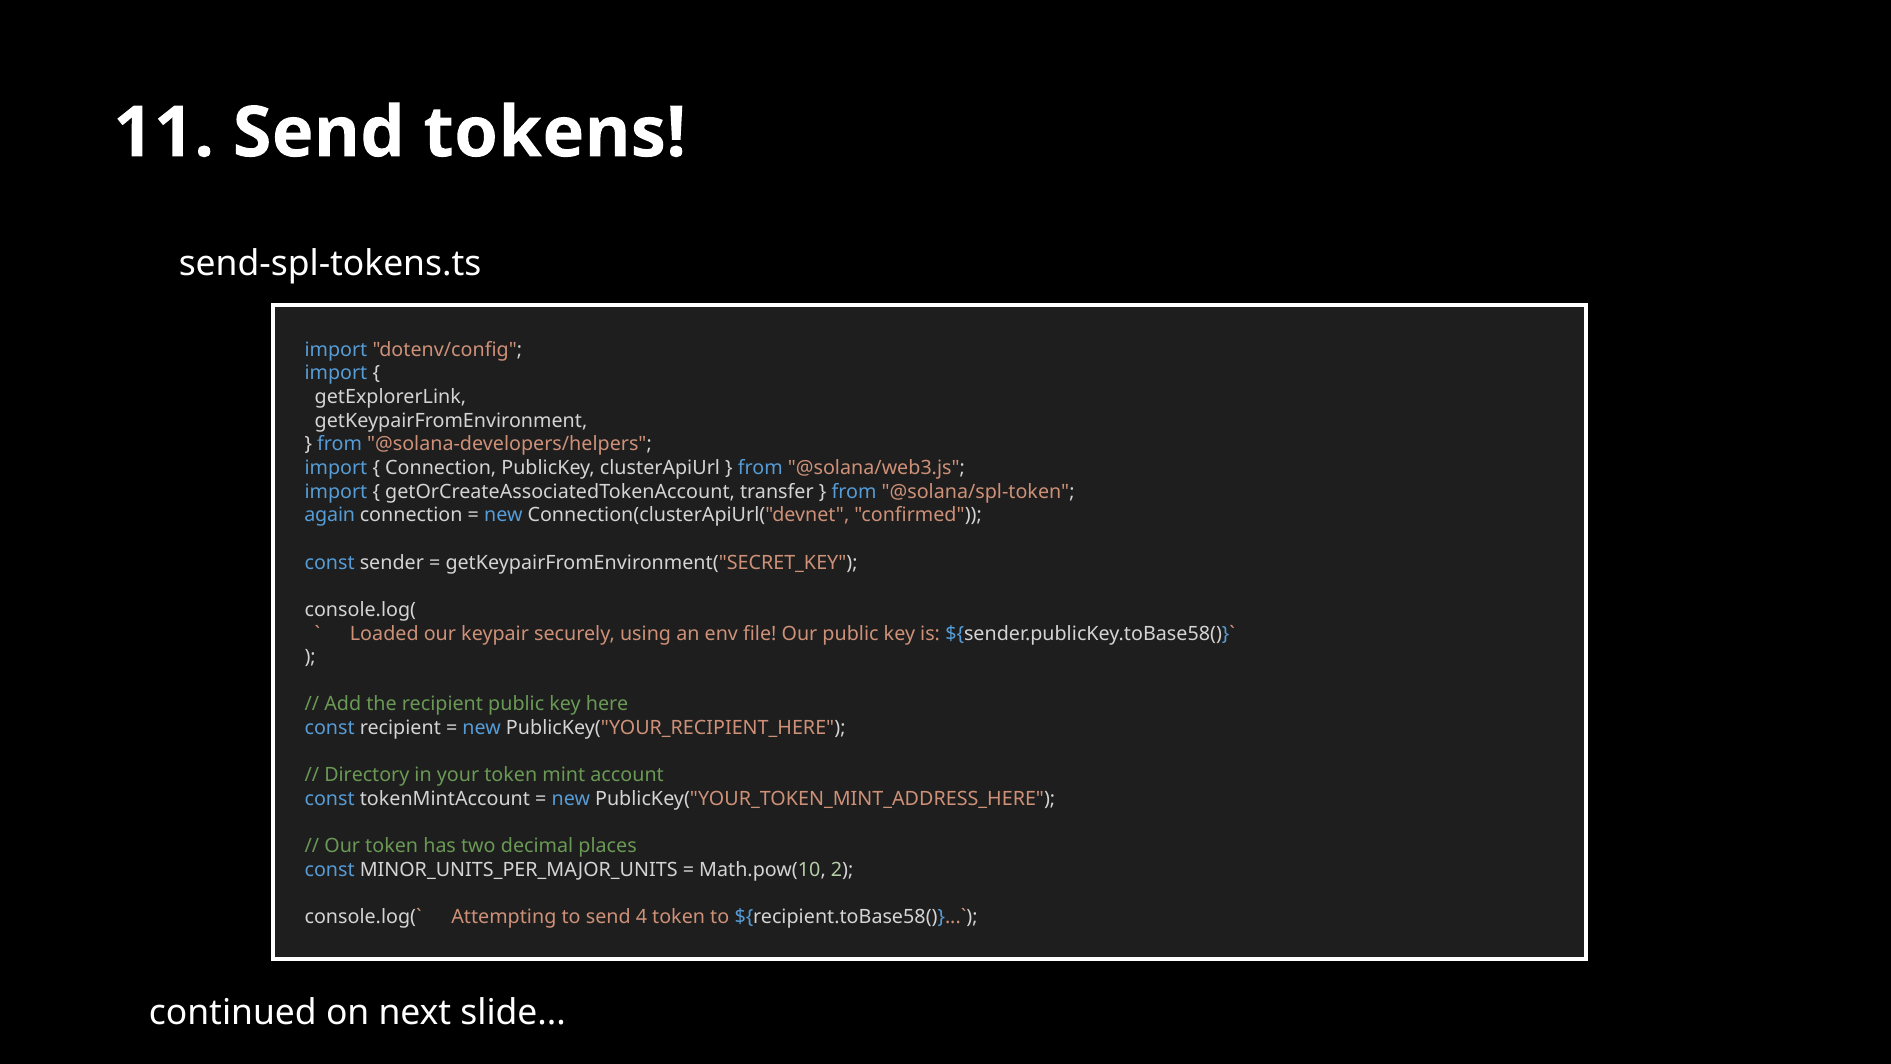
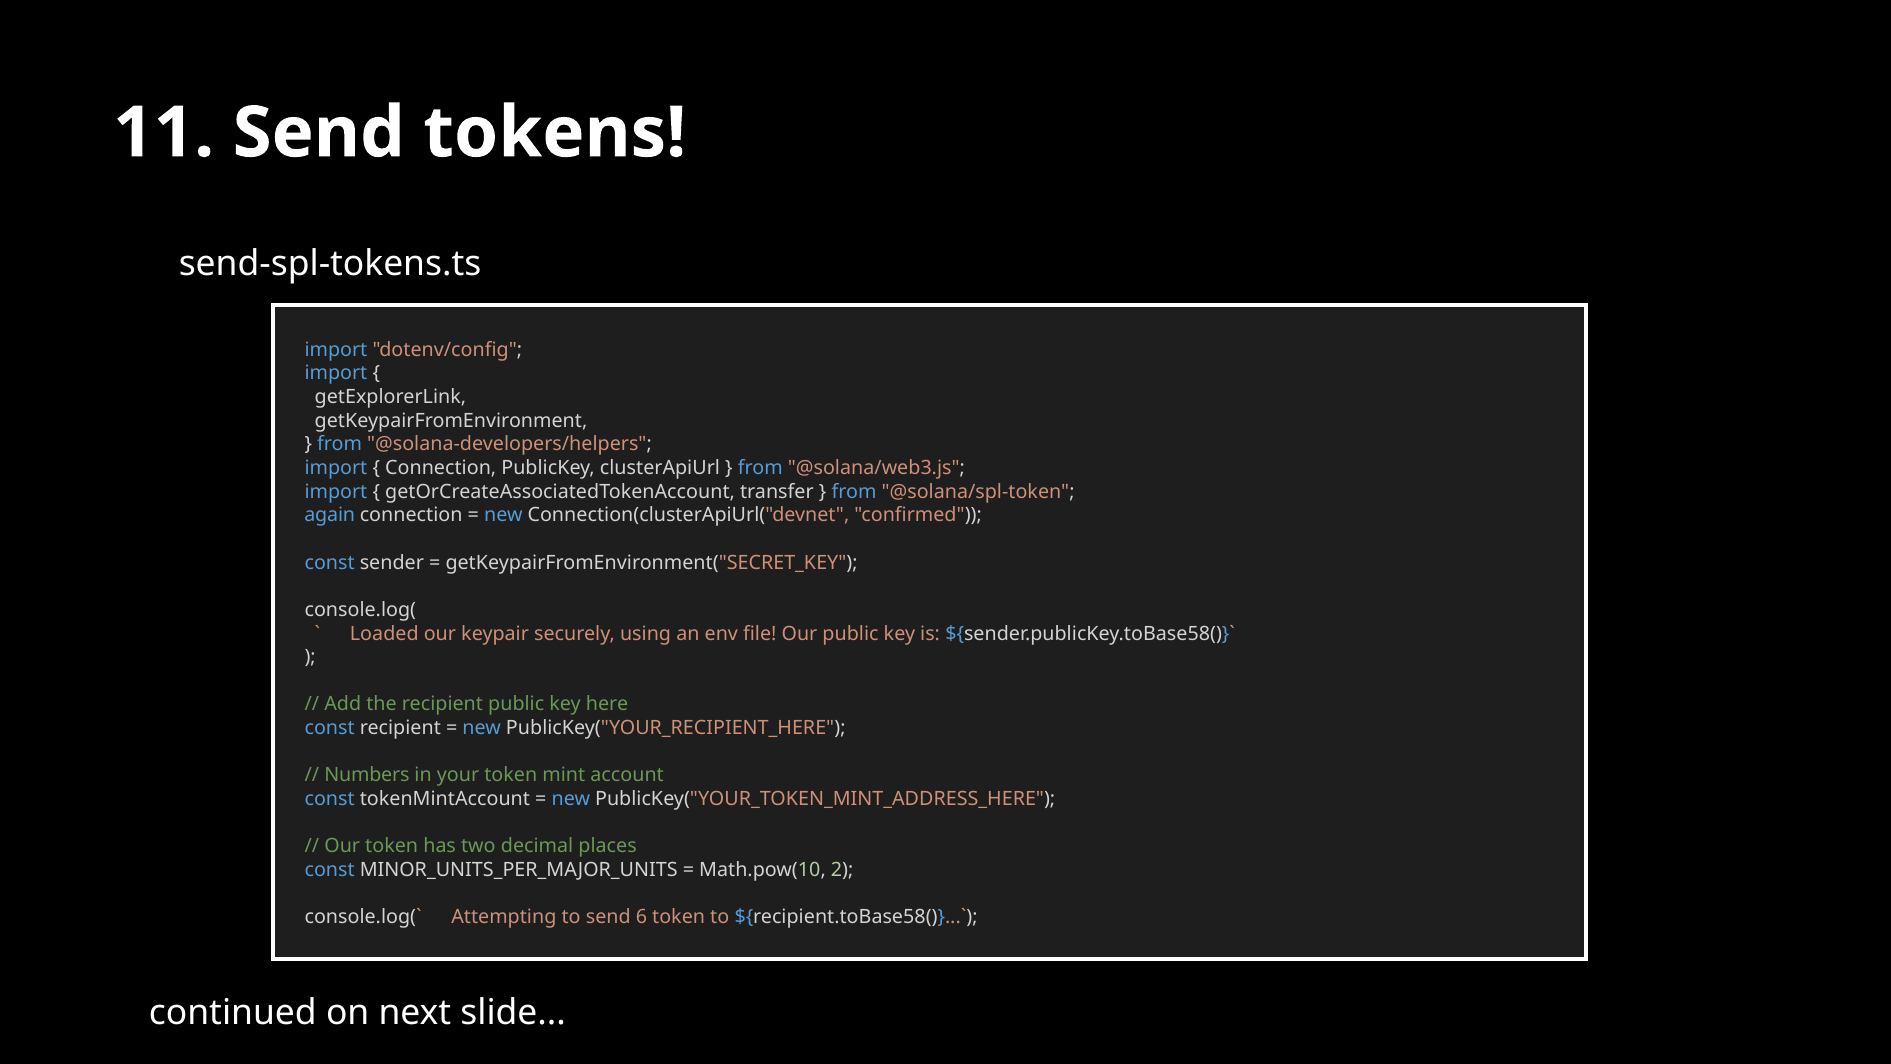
Directory: Directory -> Numbers (367, 775)
4: 4 -> 6 (641, 917)
